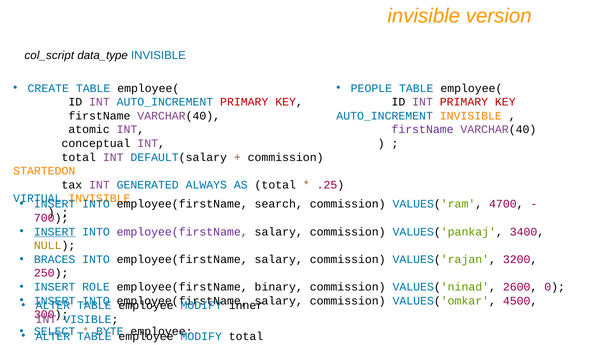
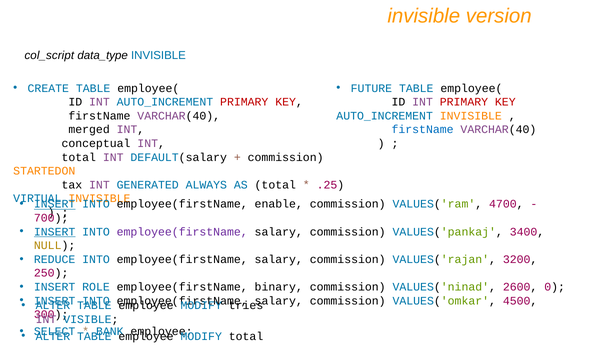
PEOPLE: PEOPLE -> FUTURE (371, 88)
atomic: atomic -> merged (89, 130)
firstName colour: purple -> blue (423, 130)
INSERT underline: none -> present (55, 204)
search: search -> enable (279, 204)
BRACES: BRACES -> REDUCE (55, 259)
inner: inner -> tries (246, 305)
BYTE: BYTE -> BANK (110, 331)
